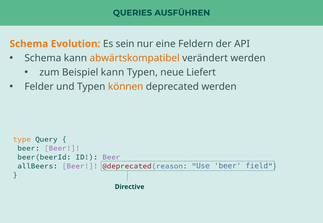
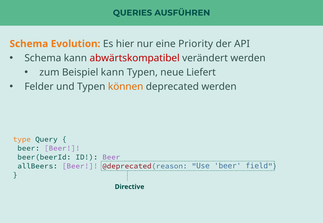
sein: sein -> hier (125, 44)
Feldern: Feldern -> Priority (196, 44)
abwärtskompatibel colour: orange -> red (135, 58)
